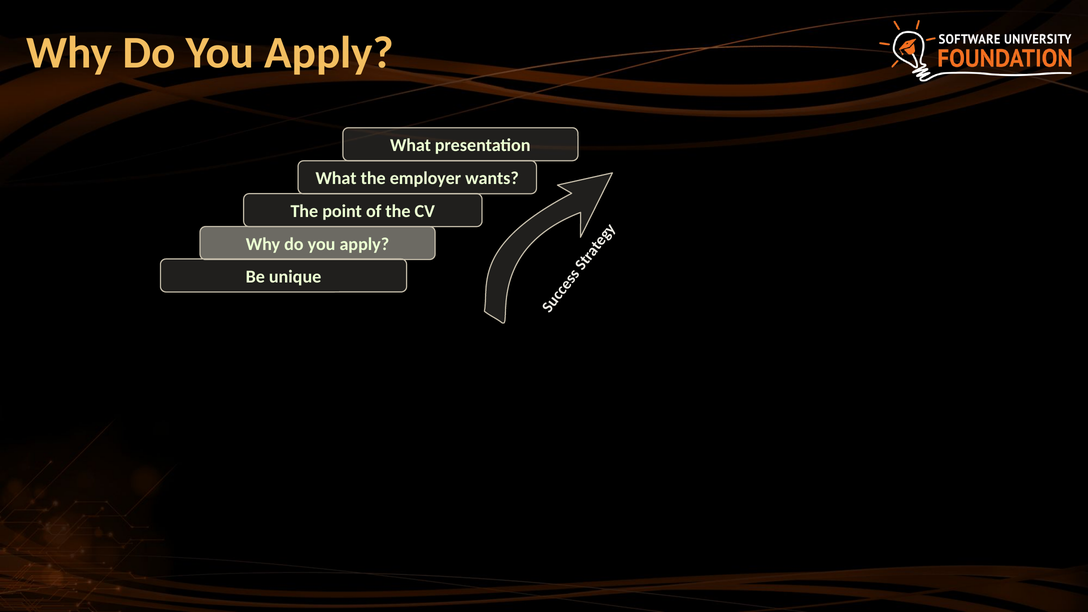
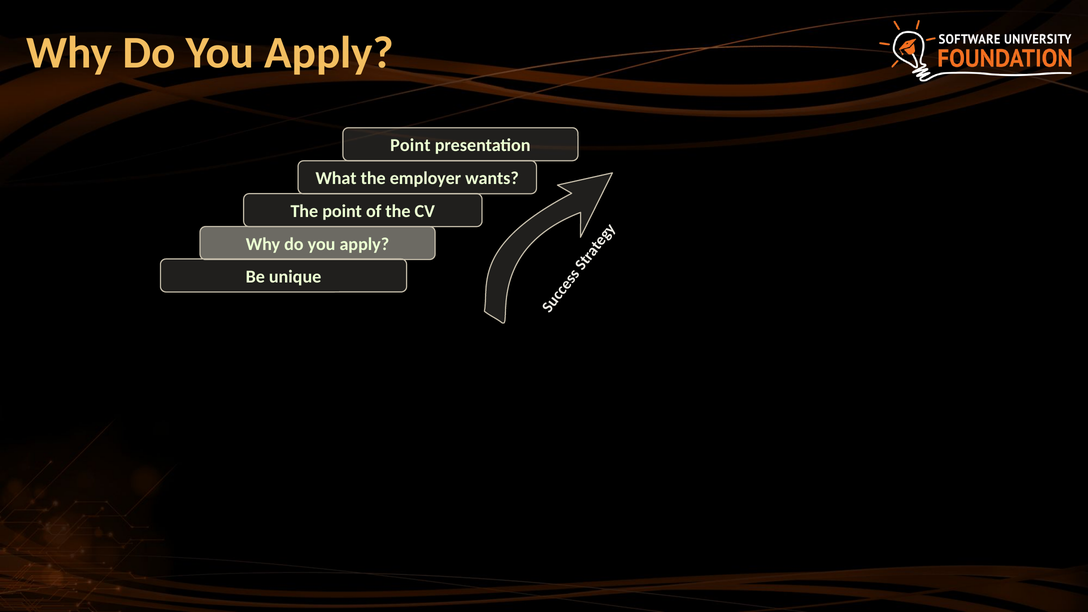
What: What -> Point (410, 146)
